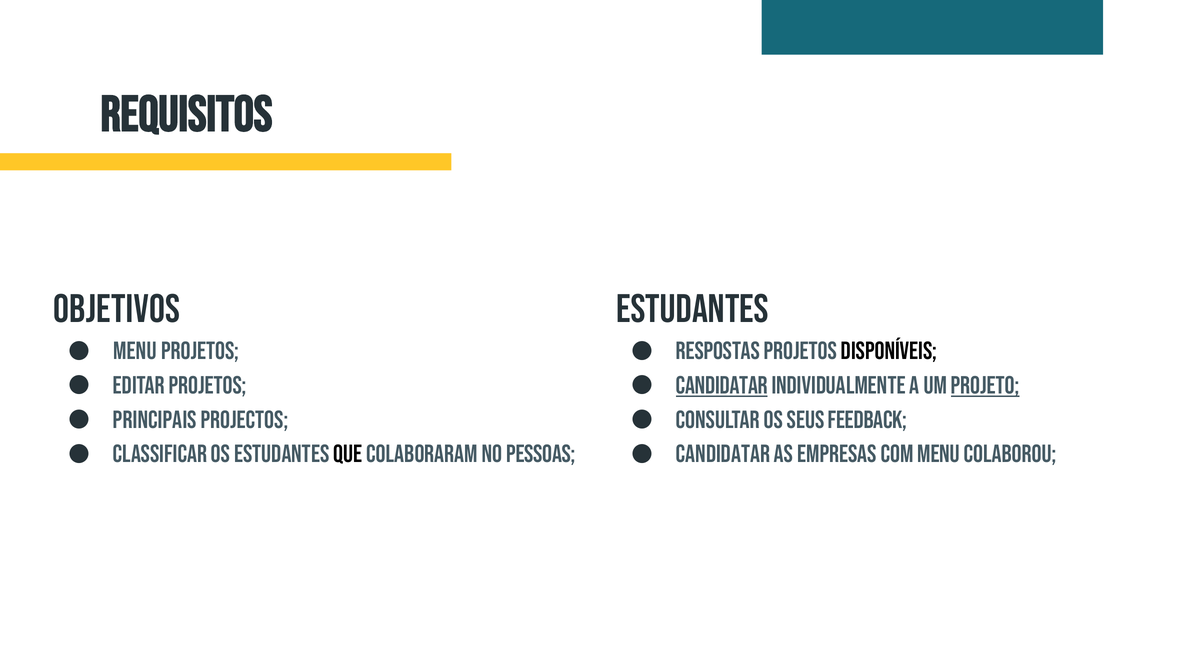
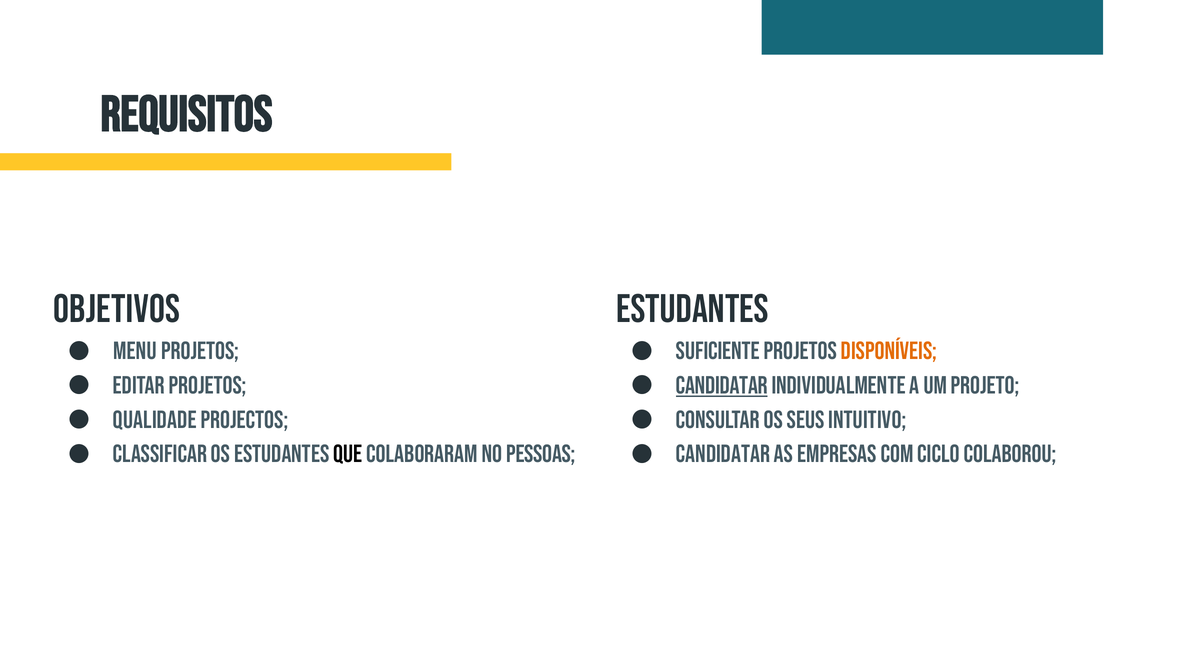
Respostas: Respostas -> Suficiente (718, 351)
disponíveis colour: black -> orange (889, 351)
projeto underline: present -> none (985, 385)
Principais: Principais -> Qualidade (155, 420)
feedback: feedback -> intuitivo (867, 420)
com menu: menu -> ciclo (939, 454)
